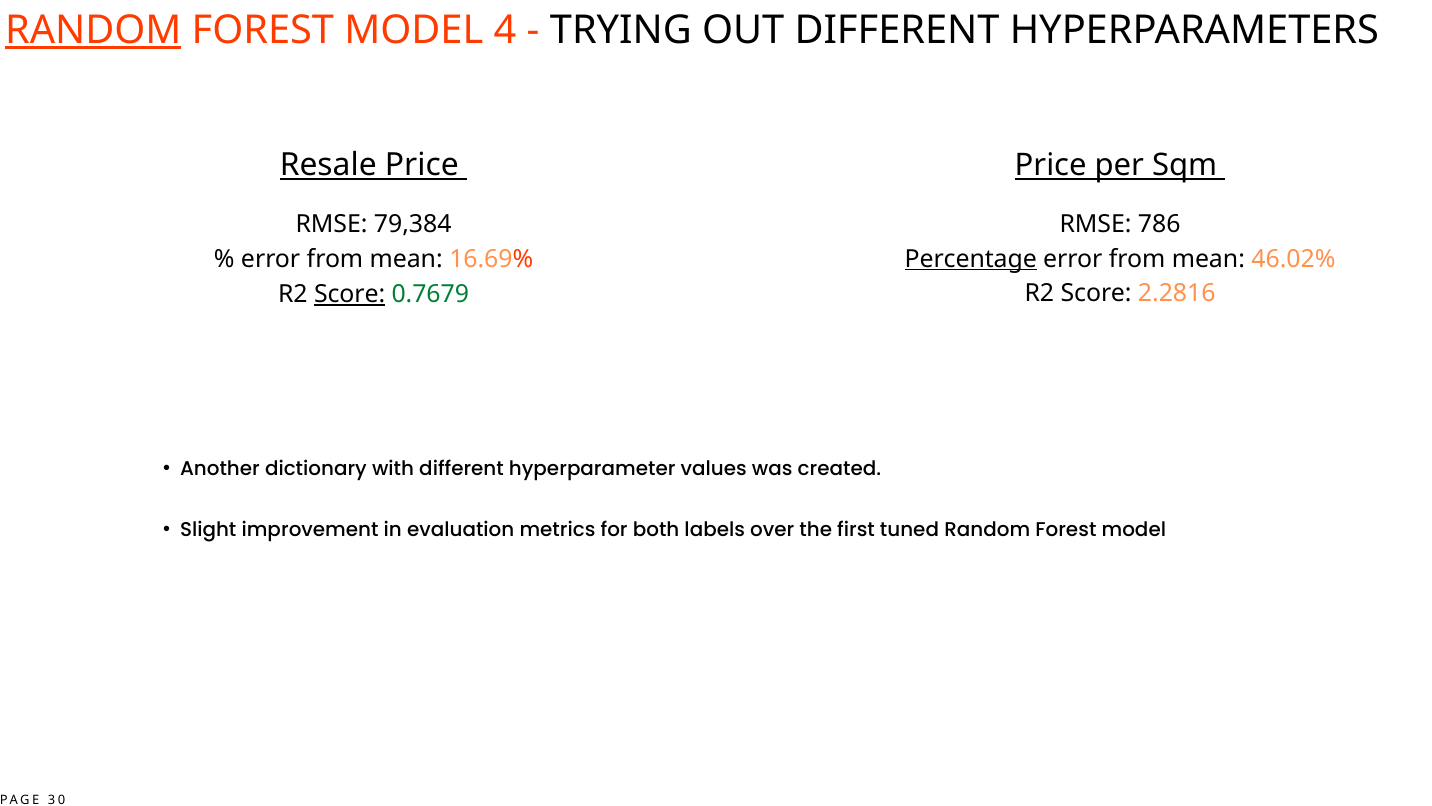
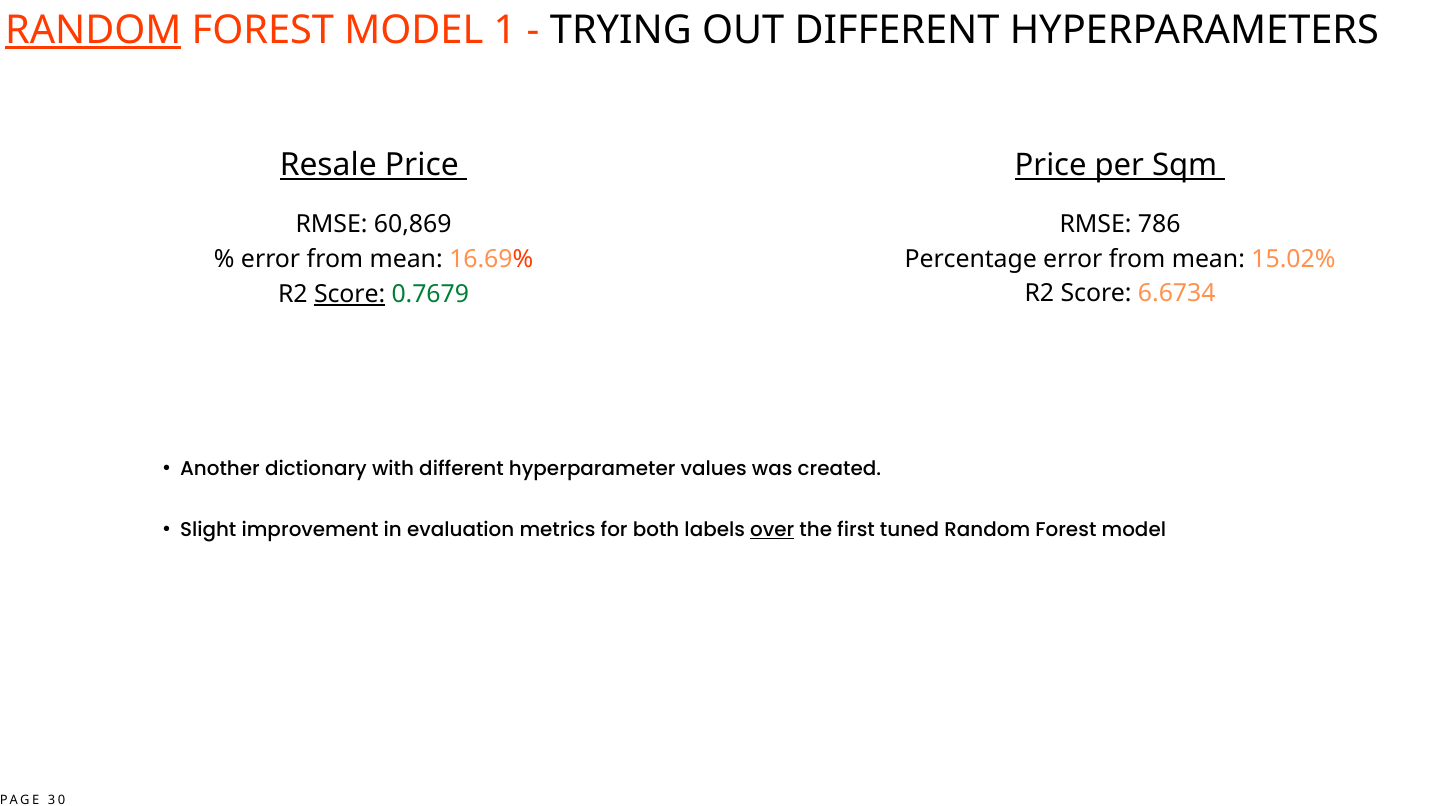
4: 4 -> 1 (505, 30)
79,384: 79,384 -> 60,869 (413, 225)
Percentage underline: present -> none (971, 259)
46.02%: 46.02% -> 15.02% (1293, 259)
2.2816: 2.2816 -> 6.6734 (1177, 294)
over underline: none -> present (772, 530)
